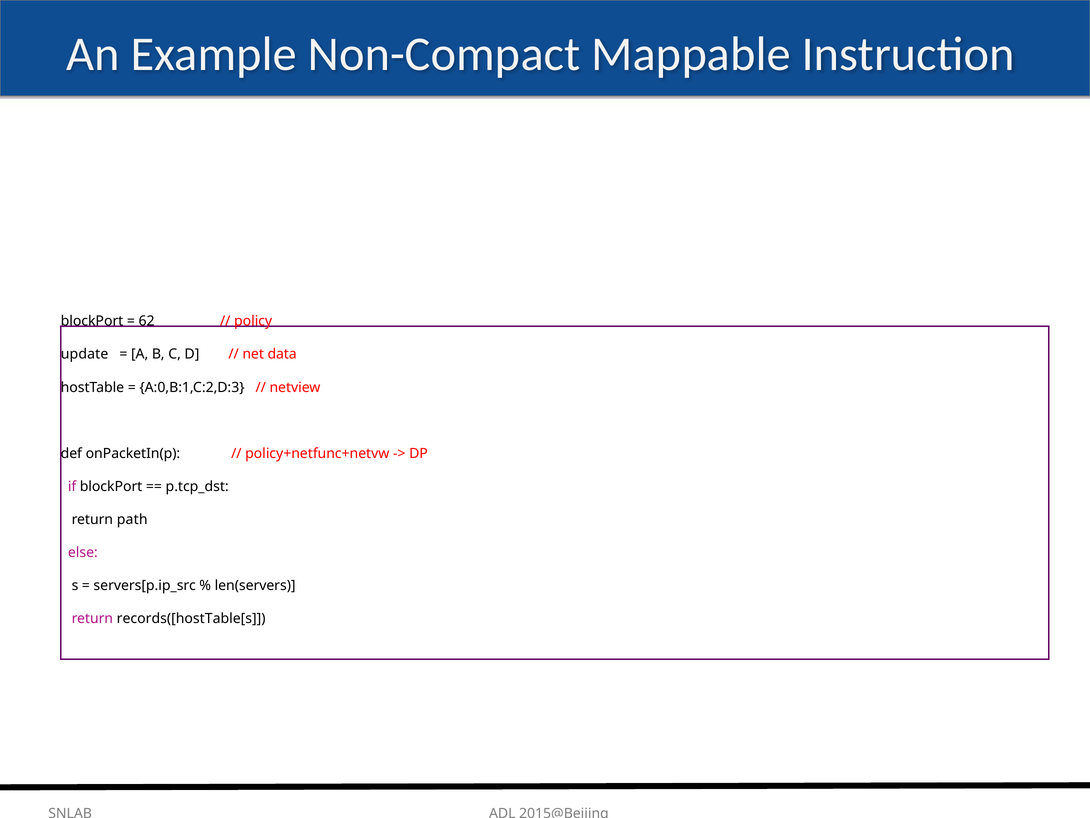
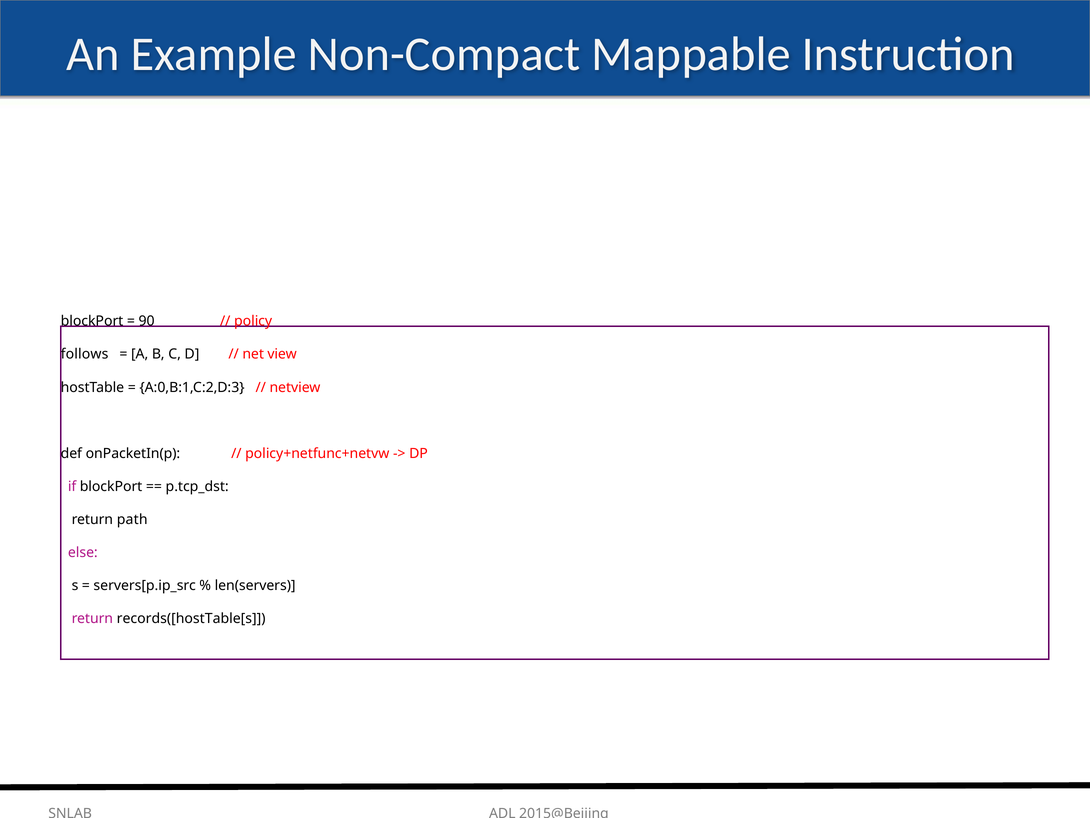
62: 62 -> 90 (147, 321)
update: update -> follows (85, 354)
data: data -> view (282, 354)
